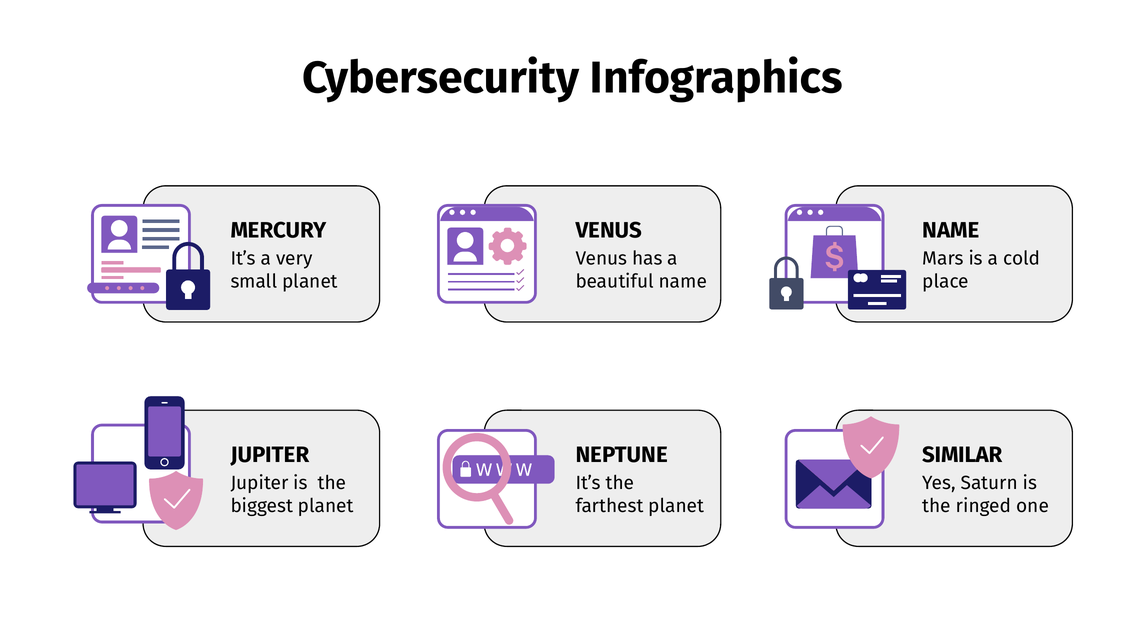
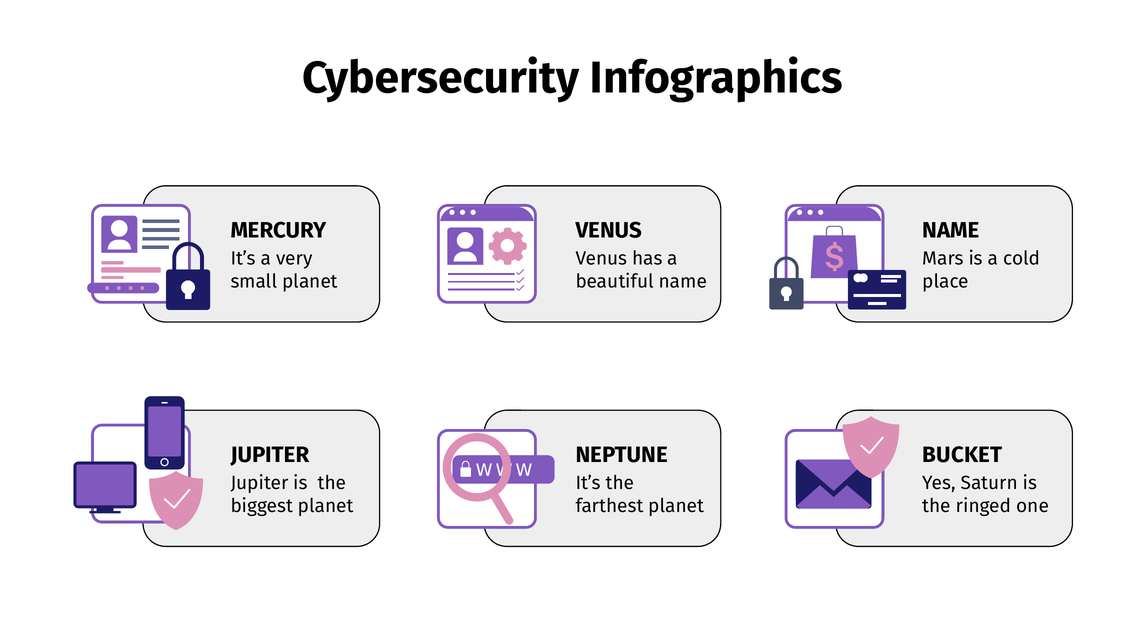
SIMILAR: SIMILAR -> BUCKET (962, 455)
